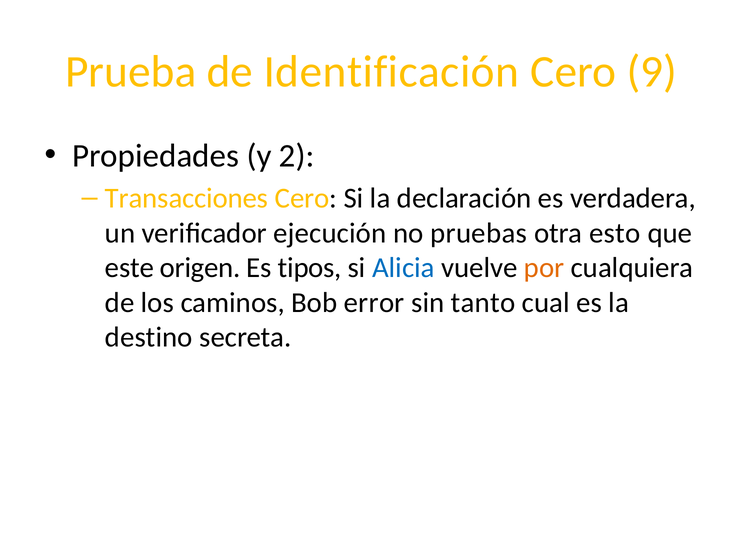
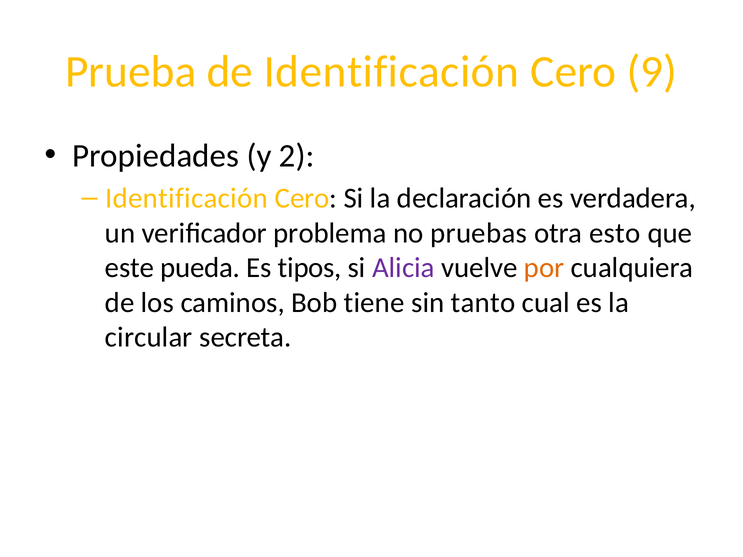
Transacciones: Transacciones -> Identificación (186, 199)
ejecución: ejecución -> problema (330, 233)
origen: origen -> pueda (200, 268)
Alicia colour: blue -> purple (403, 268)
error: error -> tiene (374, 303)
destino: destino -> circular (149, 337)
